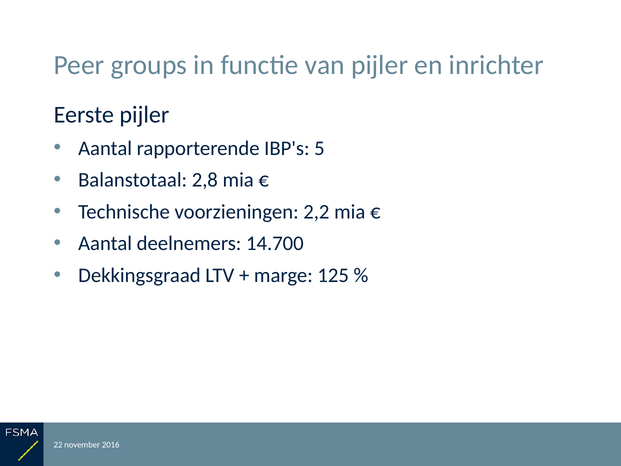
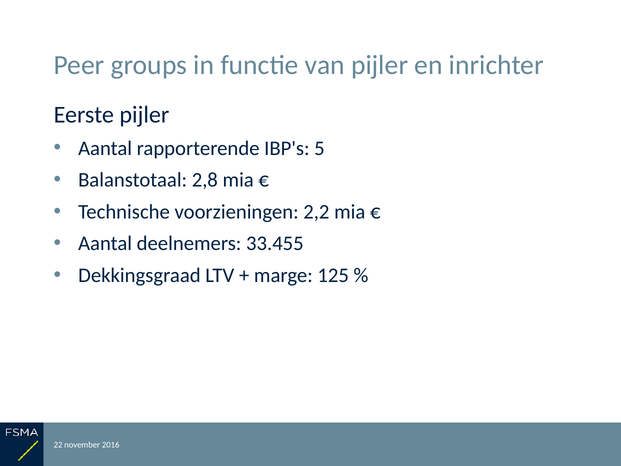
14.700: 14.700 -> 33.455 (275, 243)
